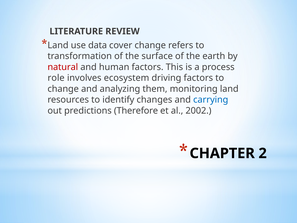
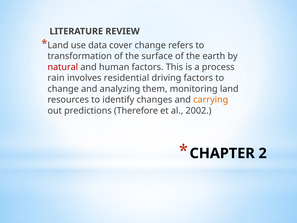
role: role -> rain (56, 78)
ecosystem: ecosystem -> residential (127, 78)
carrying colour: blue -> orange (211, 100)
